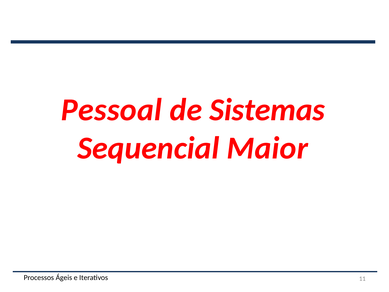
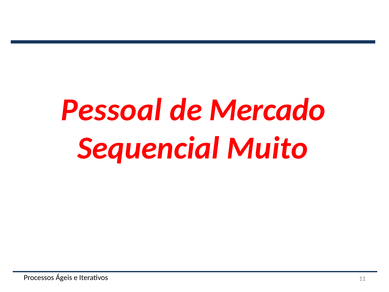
Sistemas: Sistemas -> Mercado (267, 110)
Maior: Maior -> Muito (267, 148)
